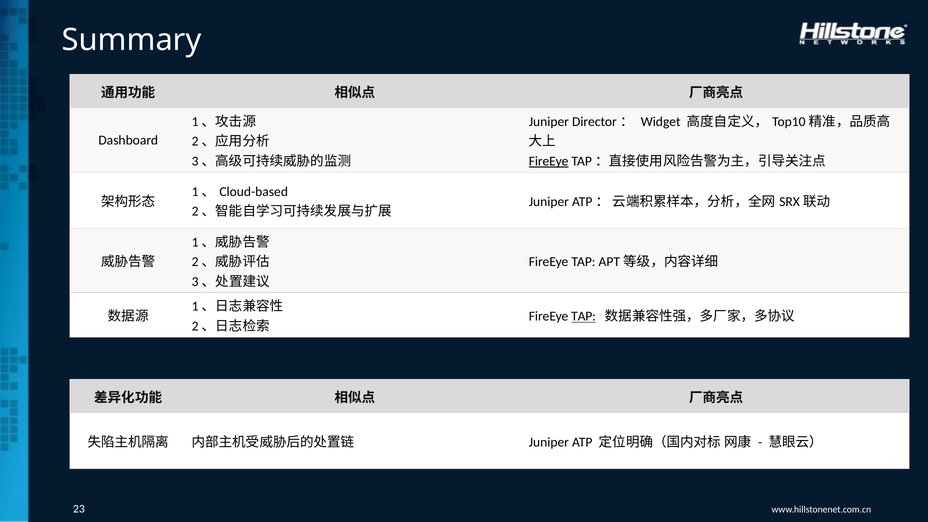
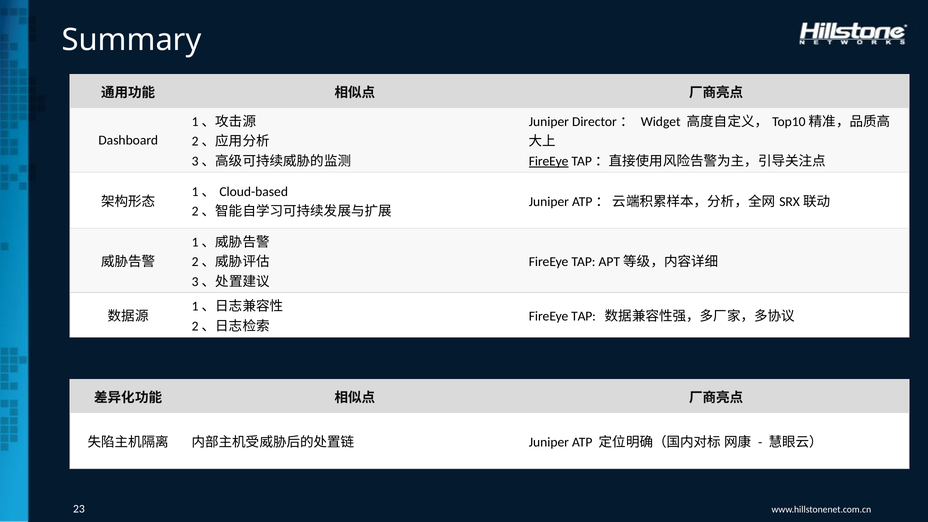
TAP underline: present -> none (584, 316)
